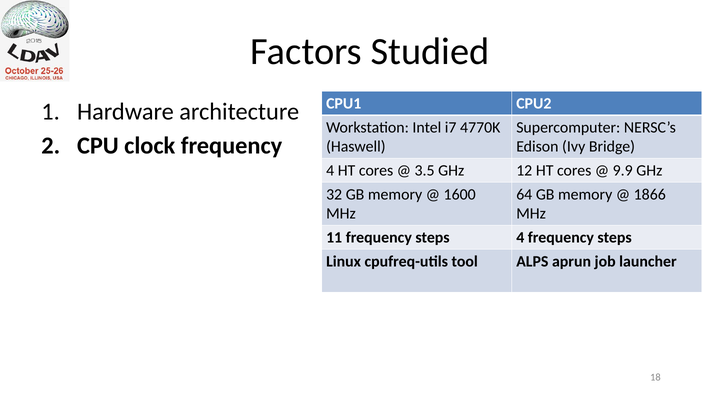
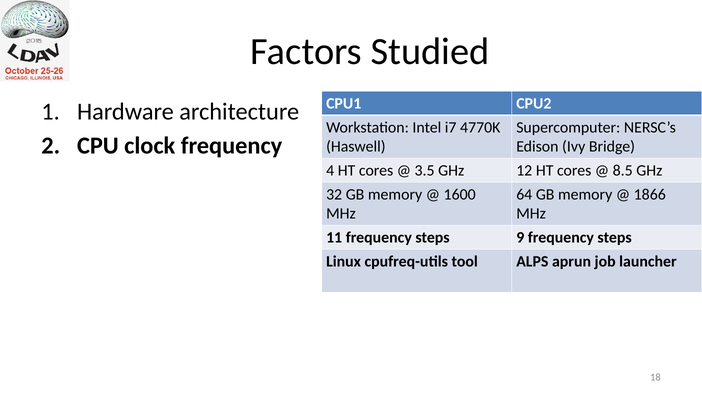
9.9: 9.9 -> 8.5 (623, 170)
steps 4: 4 -> 9 (520, 237)
